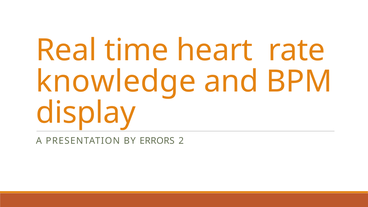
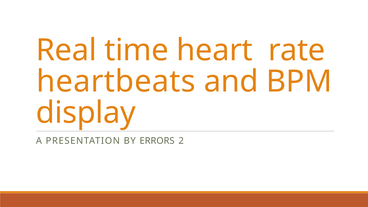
knowledge: knowledge -> heartbeats (116, 82)
